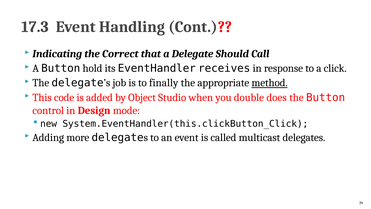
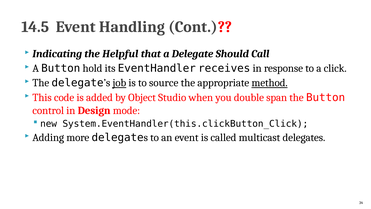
17.3: 17.3 -> 14.5 (35, 27)
Correct: Correct -> Helpful (120, 54)
job underline: none -> present (119, 83)
finally: finally -> source (164, 83)
does: does -> span (277, 97)
